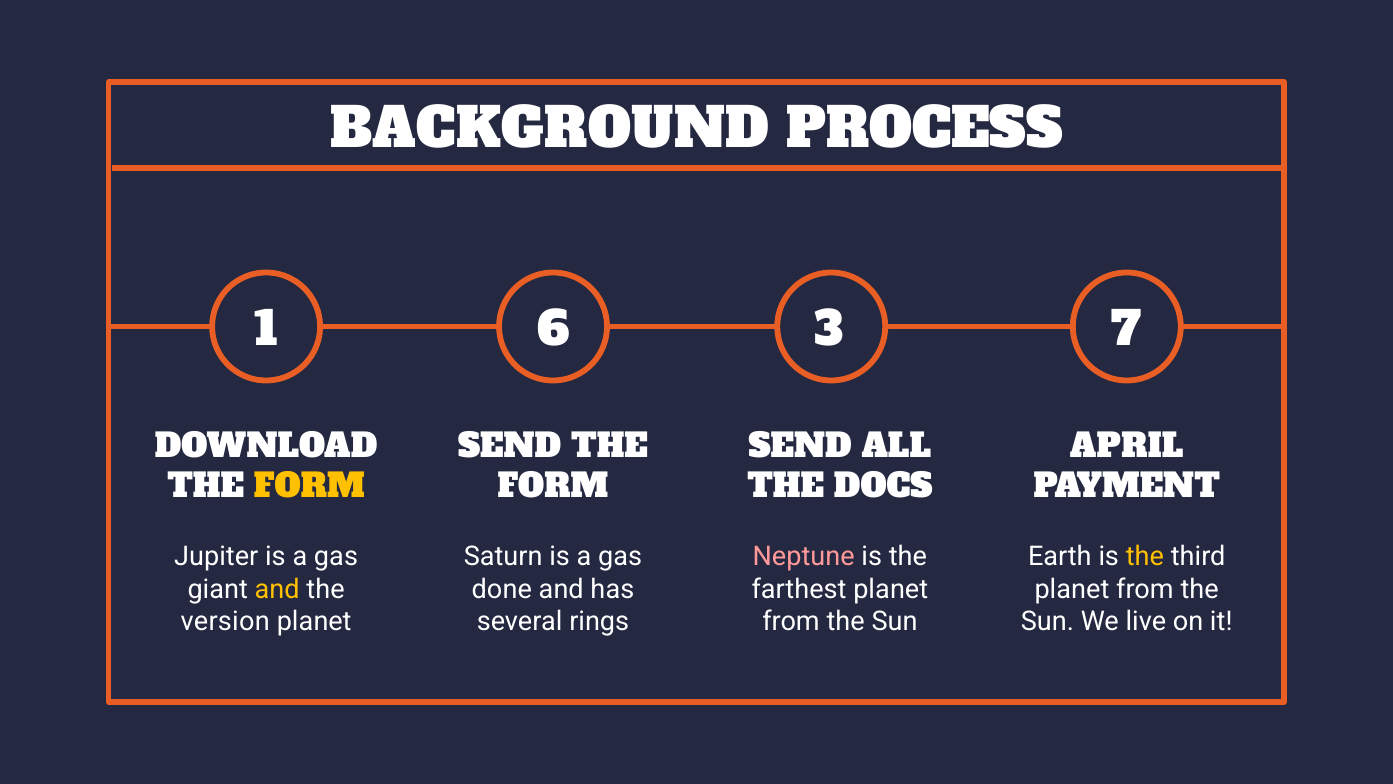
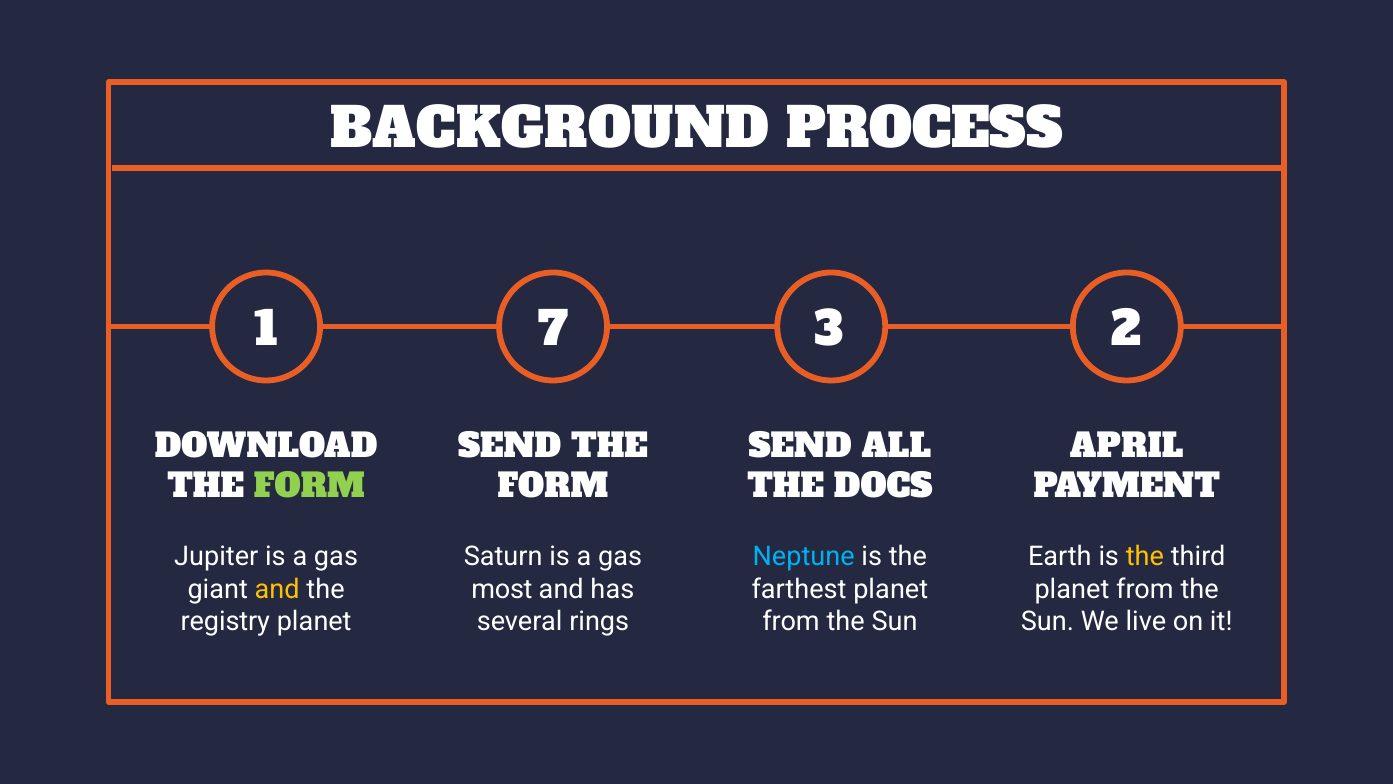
6: 6 -> 7 (553, 330)
7: 7 -> 2 (1127, 330)
FORM colour: yellow -> light green (309, 486)
Neptune colour: pink -> light blue (804, 557)
done: done -> most (502, 589)
version: version -> registry (225, 622)
